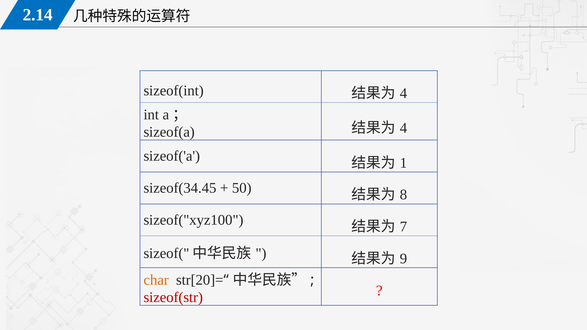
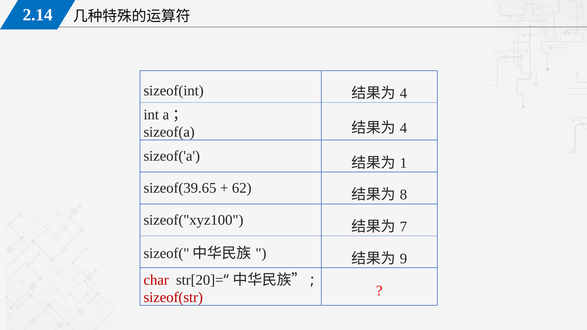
sizeof(34.45: sizeof(34.45 -> sizeof(39.65 (180, 188)
50: 50 -> 62 (242, 188)
char colour: orange -> red (156, 280)
